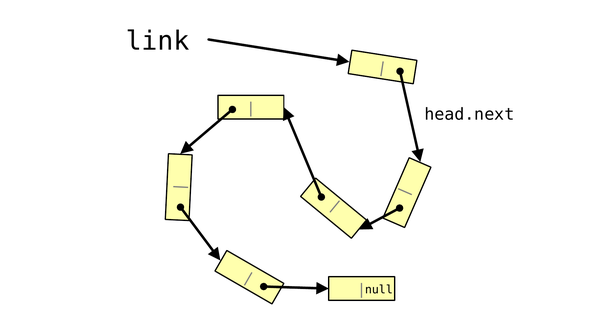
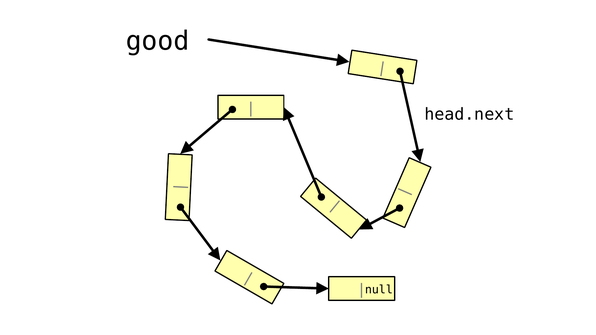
link: link -> good (158, 41)
